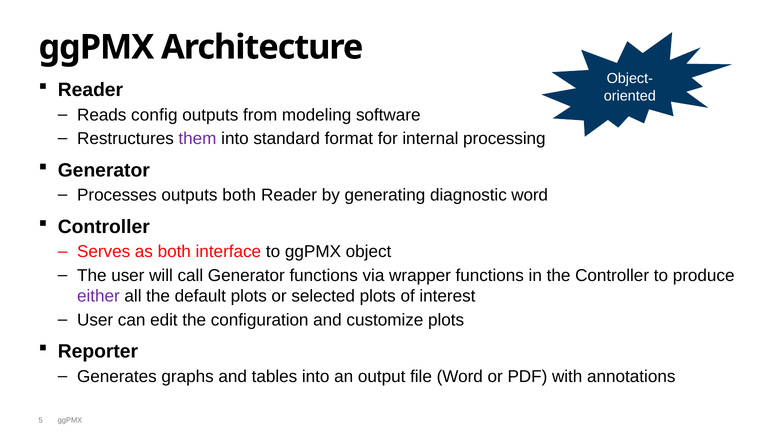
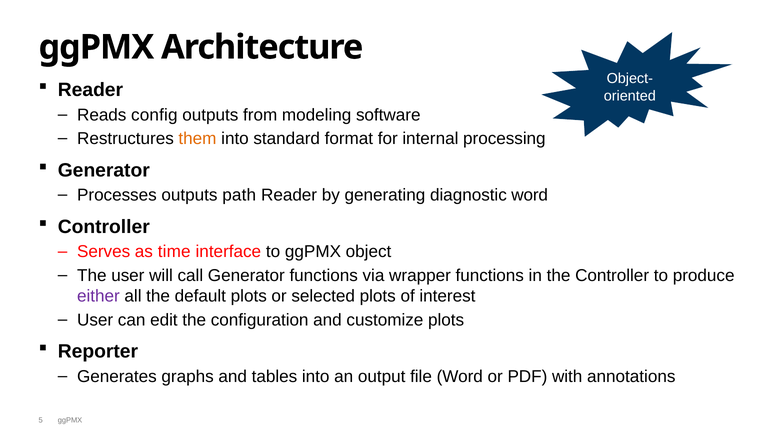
them colour: purple -> orange (197, 139)
outputs both: both -> path (239, 195)
as both: both -> time (174, 252)
